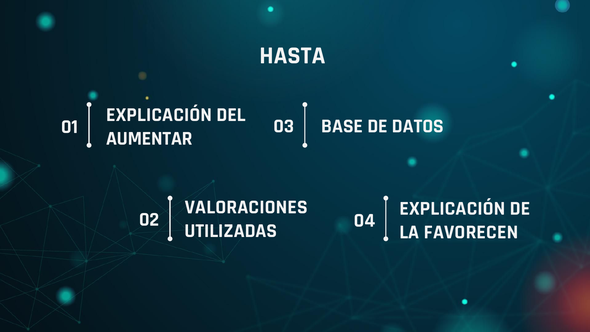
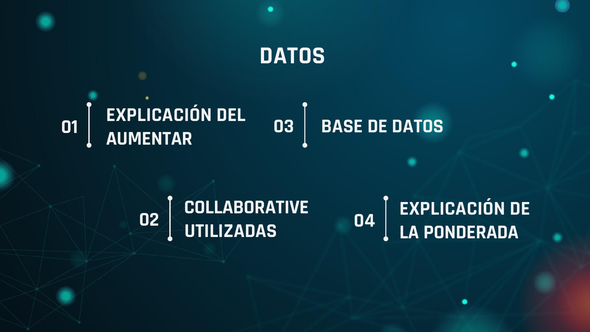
HASTA: HASTA -> DATOS (293, 55)
VALORACIONES: VALORACIONES -> COLLABORATIVE (247, 207)
FAVORECEN: FAVORECEN -> PONDERADA (471, 232)
